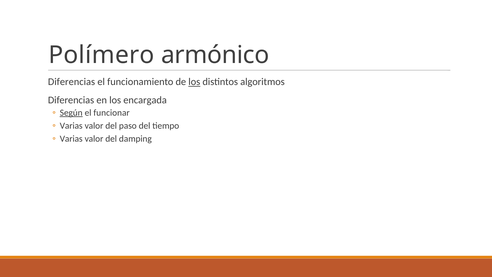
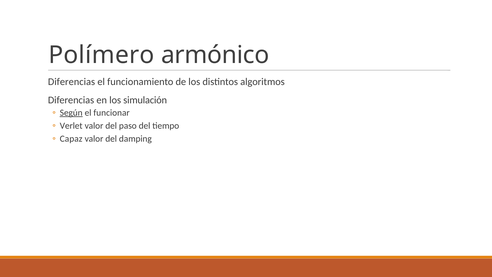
los underline: present -> none (194, 82)
encargada: encargada -> simulación (145, 100)
Varias: Varias -> Verlet (71, 126)
Varias: Varias -> Capaz (71, 139)
